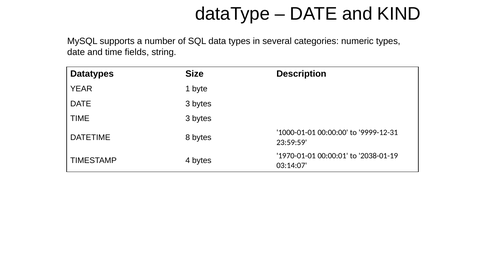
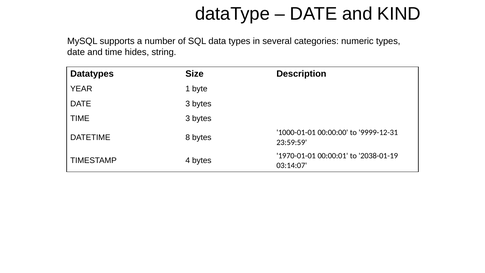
fields: fields -> hides (137, 52)
